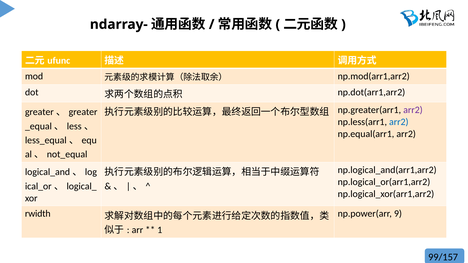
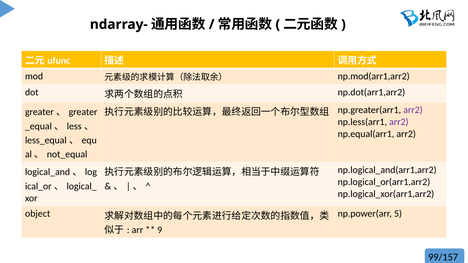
arr2 colour: blue -> purple (399, 122)
rwidth: rwidth -> object (38, 214)
9: 9 -> 5 (398, 214)
1: 1 -> 9 (160, 230)
